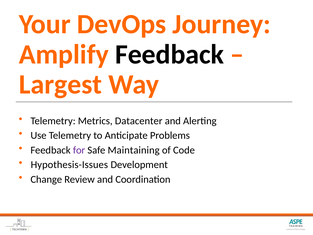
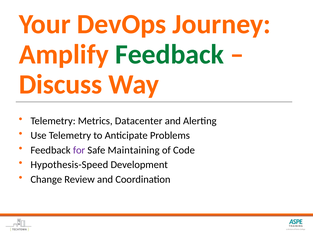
Feedback colour: black -> green (170, 54)
Largest: Largest -> Discuss (61, 84)
Hypothesis-Issues: Hypothesis-Issues -> Hypothesis-Speed (69, 165)
